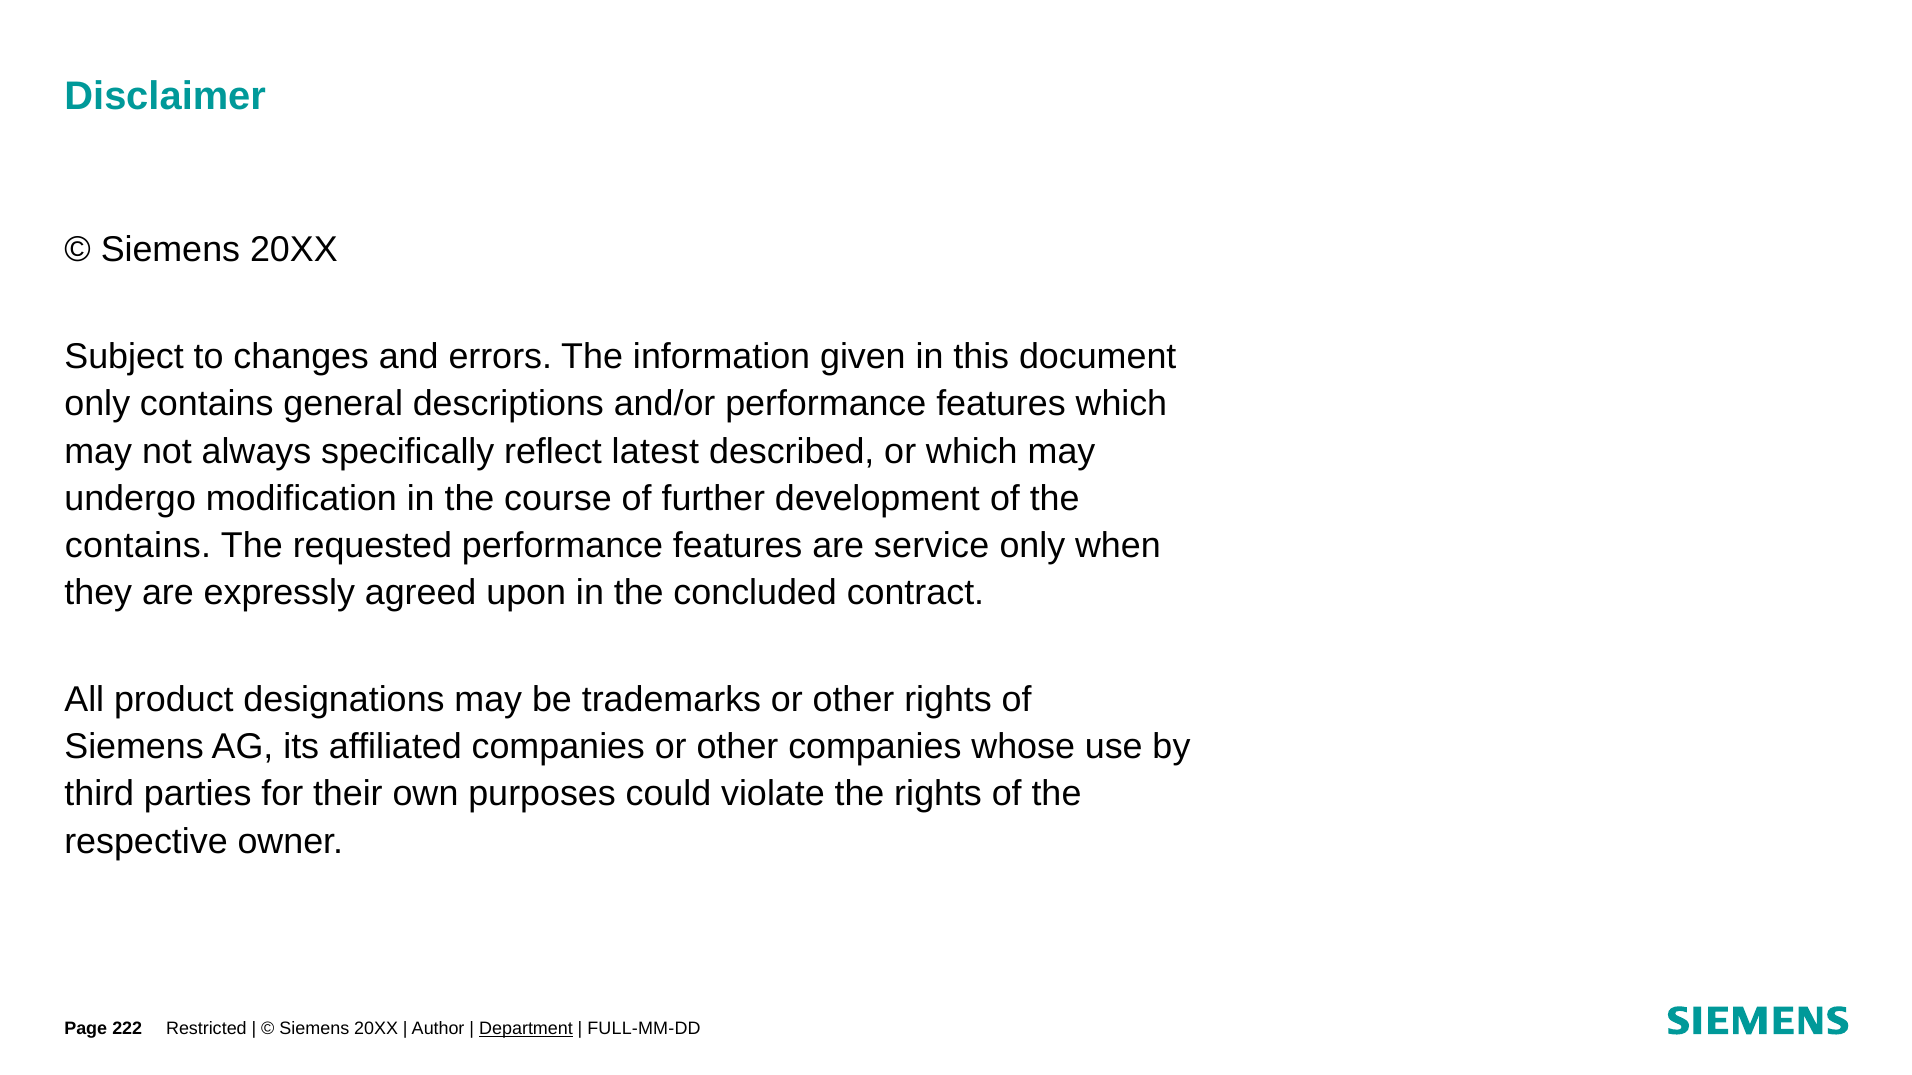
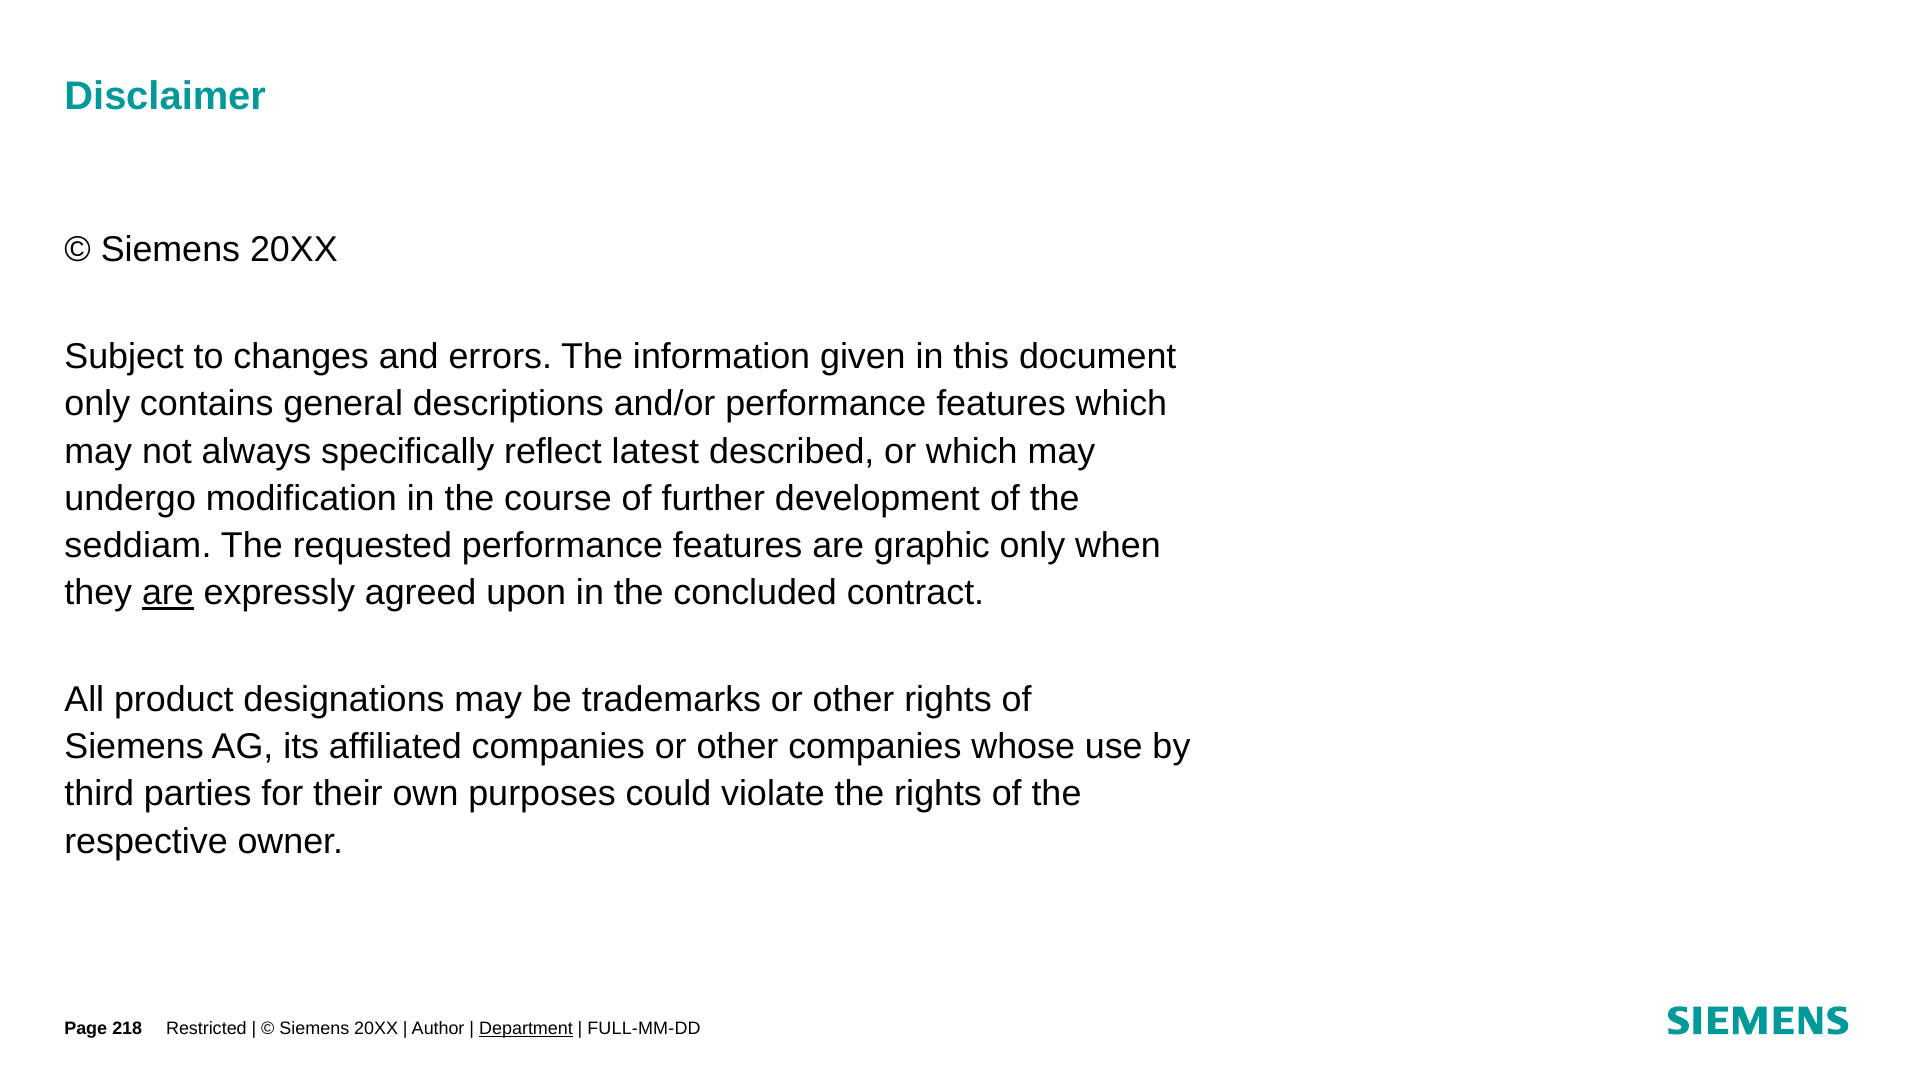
contains: contains -> seddiam (138, 546)
service: service -> graphic (932, 546)
are underline: none -> present (168, 593)
222: 222 -> 218 (127, 1029)
